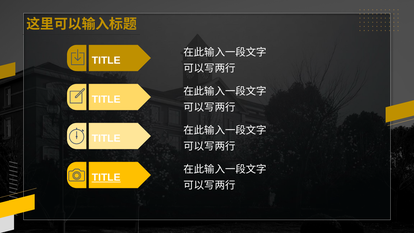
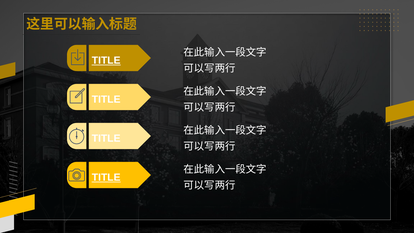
TITLE underline: none -> present (106, 60)
